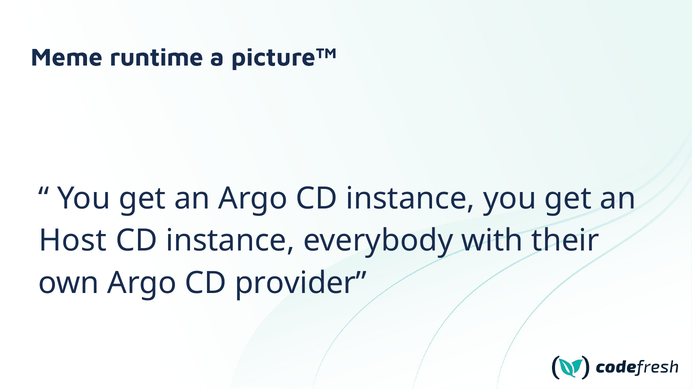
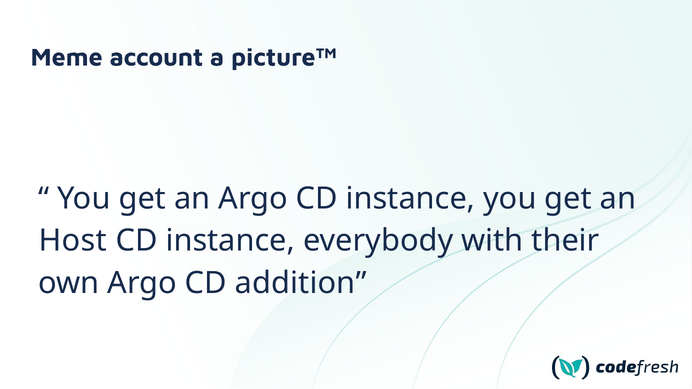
runtime: runtime -> account (156, 57)
provider: provider -> addition (301, 283)
